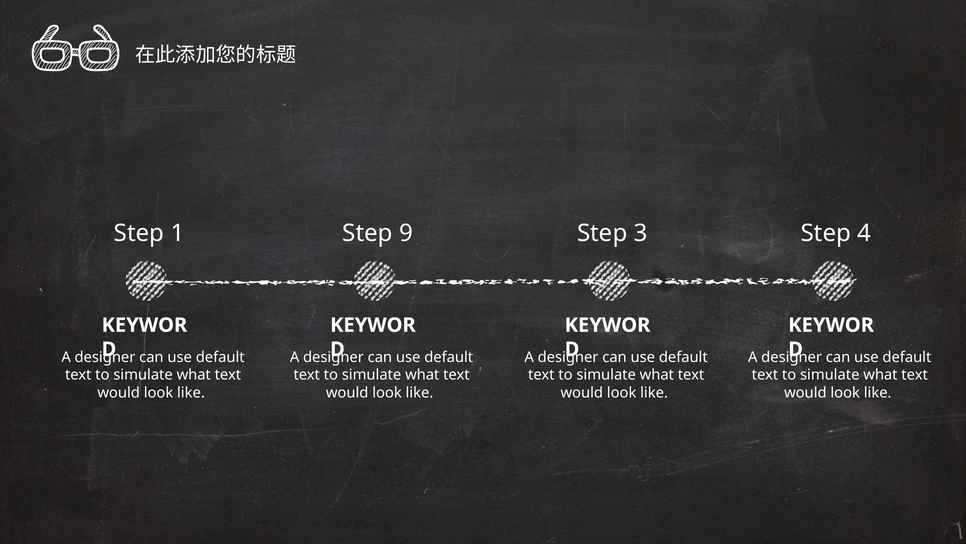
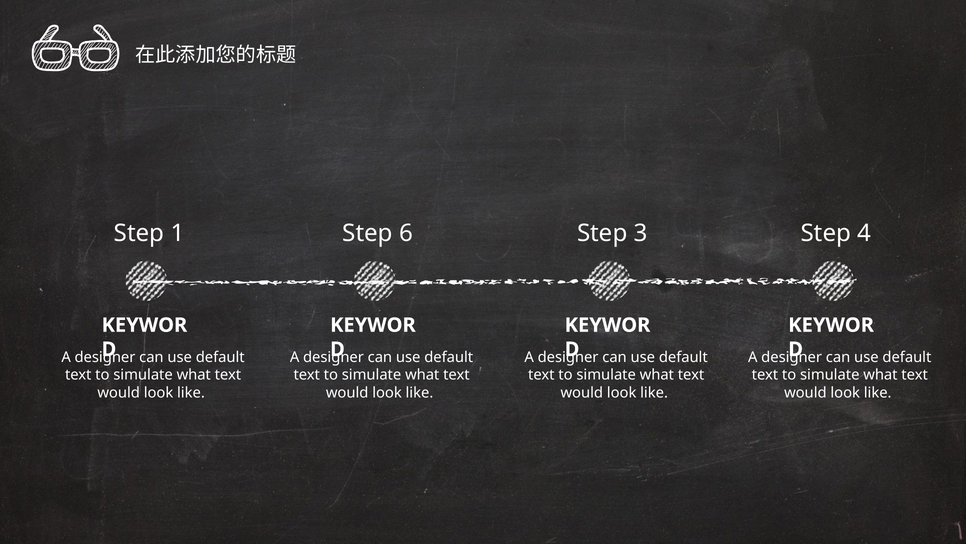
9: 9 -> 6 (406, 233)
